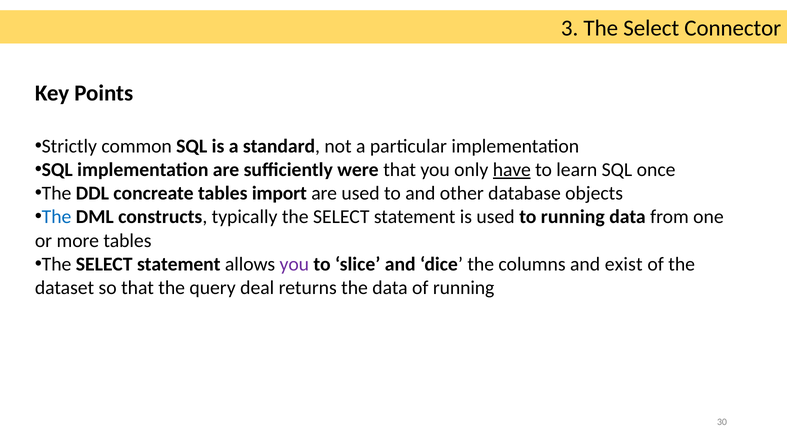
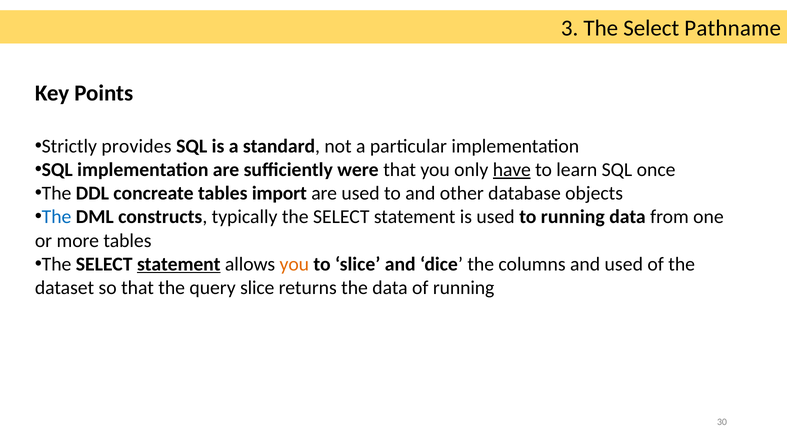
Connector: Connector -> Pathname (733, 28)
common: common -> provides (136, 147)
statement underline: none -> present (179, 265)
you colour: purple -> orange (294, 265)
and exist: exist -> used (624, 265)
query deal: deal -> slice (257, 288)
